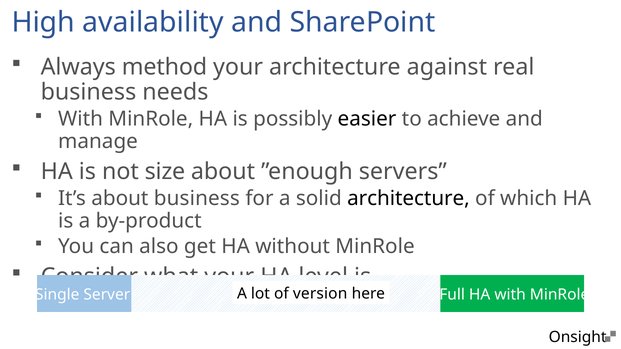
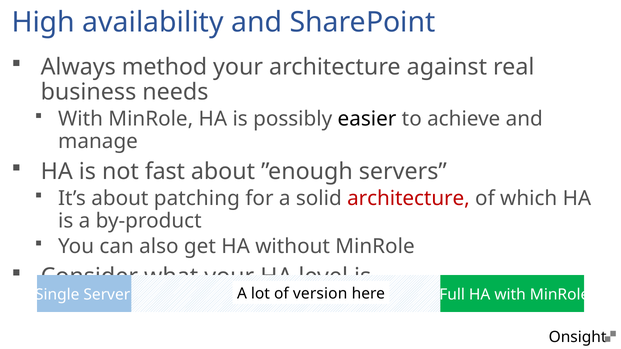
size: size -> fast (165, 172)
about business: business -> patching (197, 199)
architecture colour: black -> red (408, 199)
